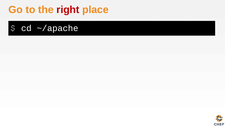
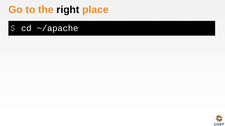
right colour: red -> black (68, 10)
